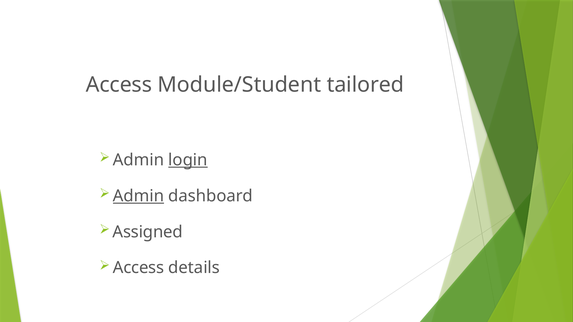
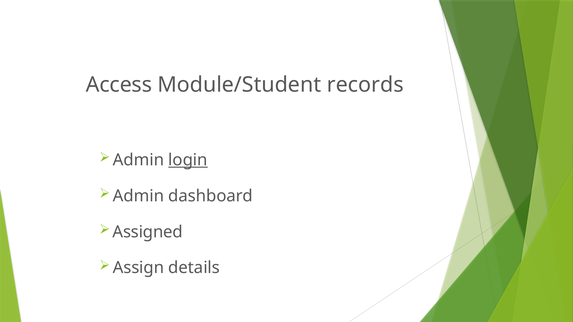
tailored: tailored -> records (365, 85)
Admin underline: present -> none (138, 196)
Access: Access -> Assign (138, 268)
